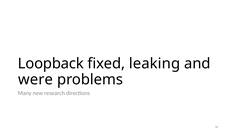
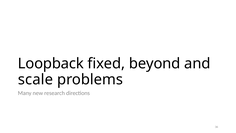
leaking: leaking -> beyond (155, 63)
were: were -> scale (36, 79)
